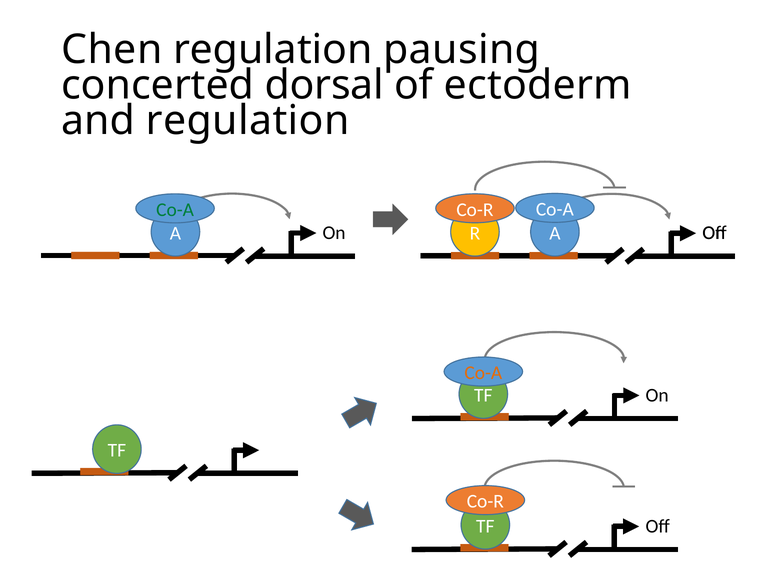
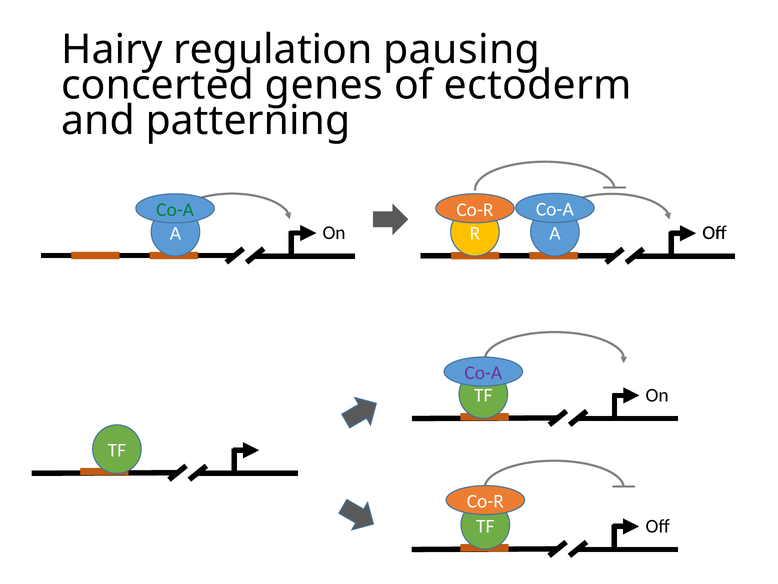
Chen: Chen -> Hairy (112, 50)
dorsal: dorsal -> genes (324, 85)
and regulation: regulation -> patterning (248, 121)
Co-A colour: orange -> purple (483, 373)
